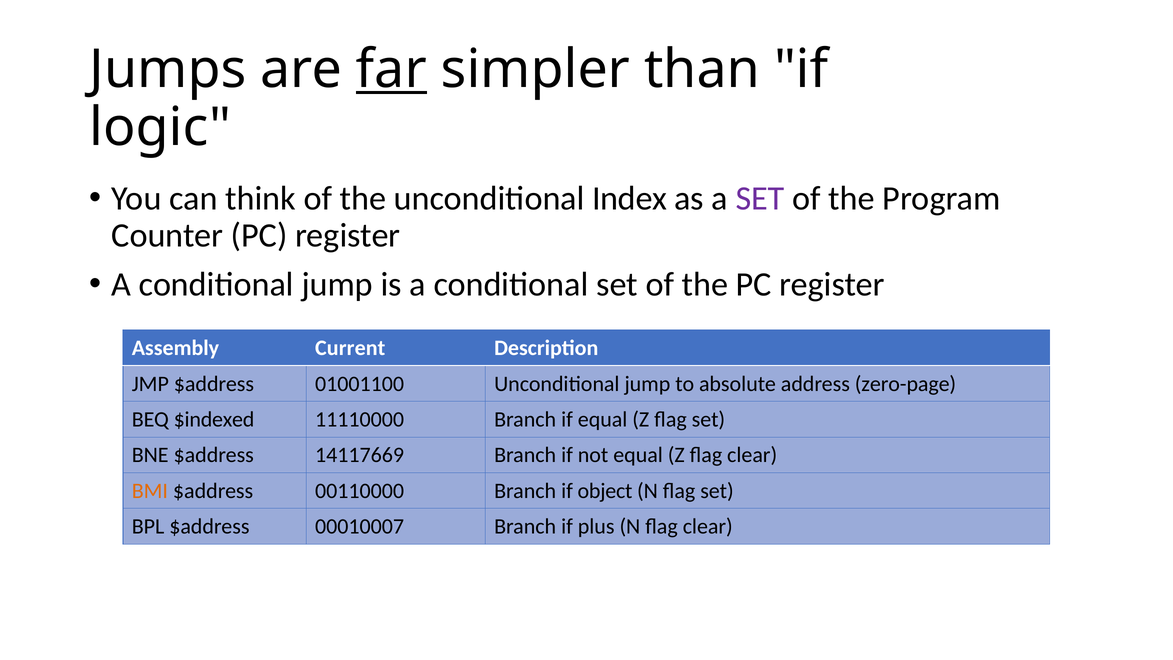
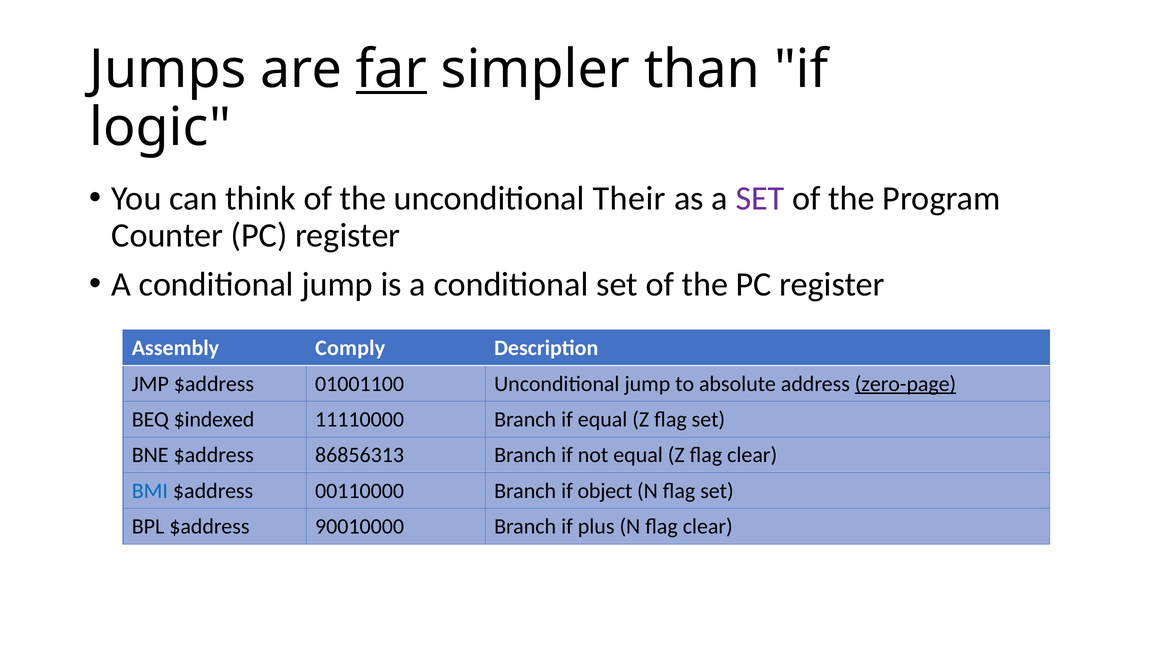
Index: Index -> Their (629, 198)
Current: Current -> Comply (350, 348)
zero-page underline: none -> present (905, 384)
14117669: 14117669 -> 86856313 (360, 455)
BMI colour: orange -> blue (150, 491)
00010007: 00010007 -> 90010000 (360, 526)
